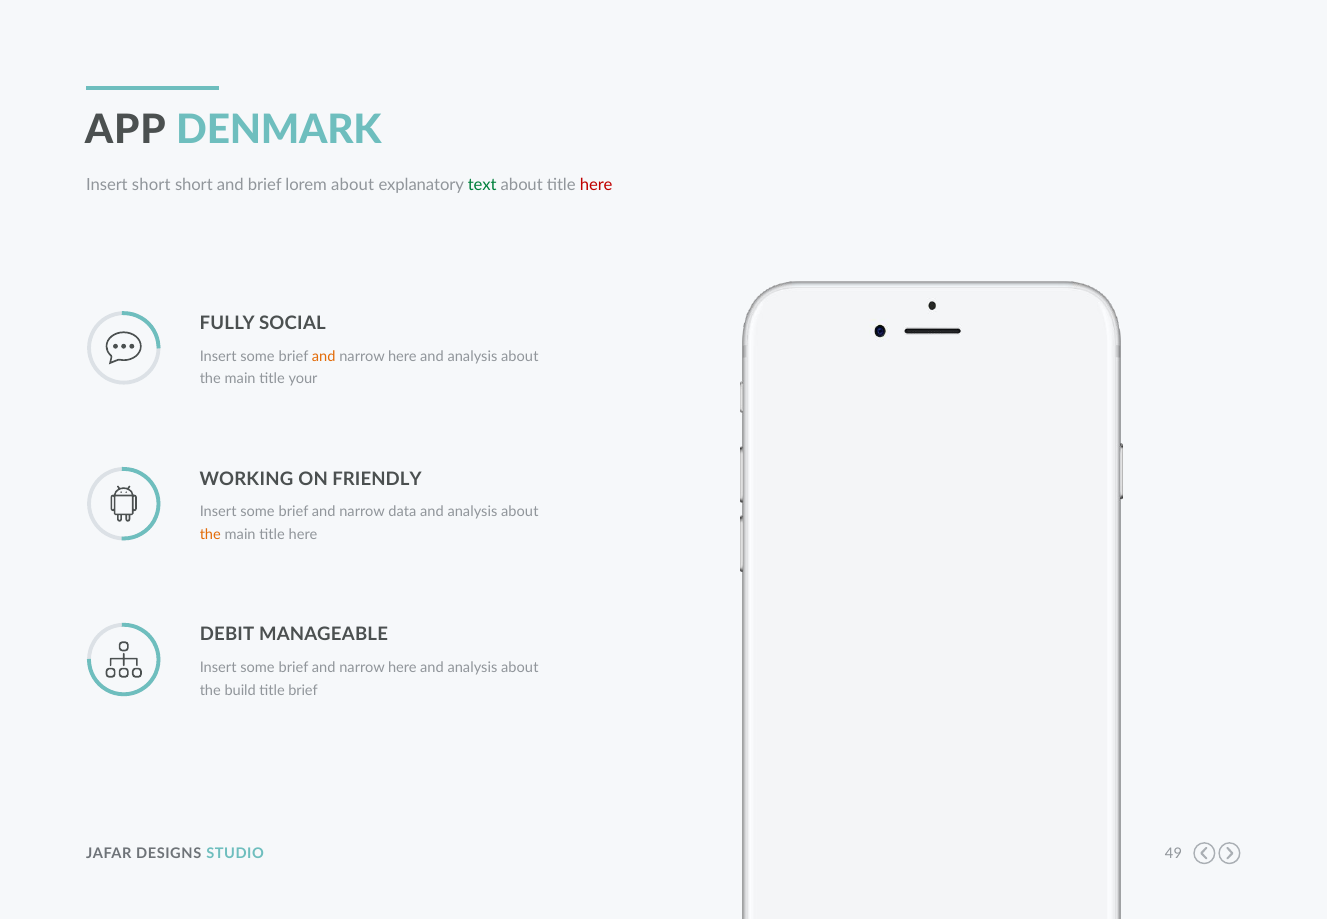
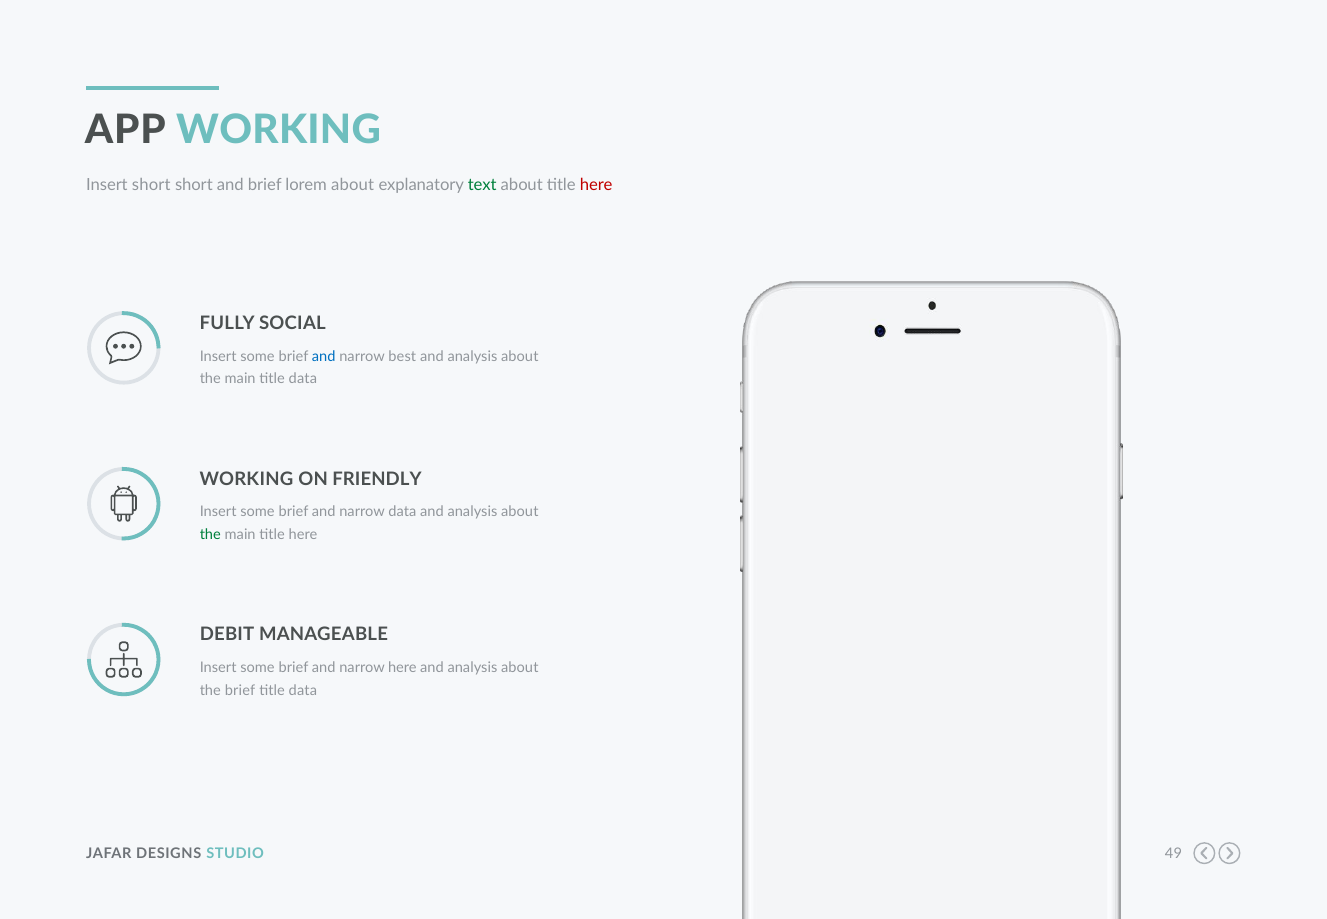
APP DENMARK: DENMARK -> WORKING (279, 130)
and colour: orange -> blue (324, 356)
here: here -> best (402, 356)
main title your: your -> data (303, 379)
the colour: orange -> green (210, 535)
the build: build -> brief (240, 690)
brief: brief -> data (303, 690)
